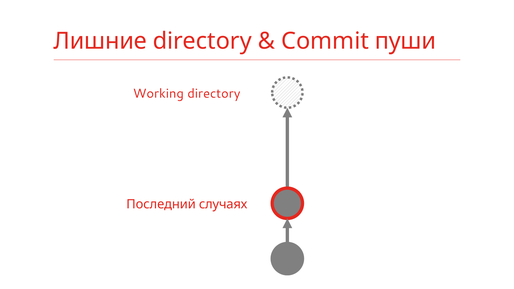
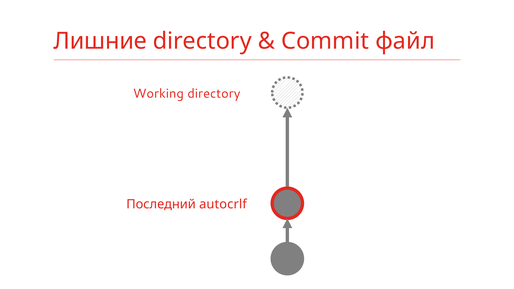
пуши: пуши -> файл (405, 41)
случаях: случаях -> autocrlf (223, 204)
